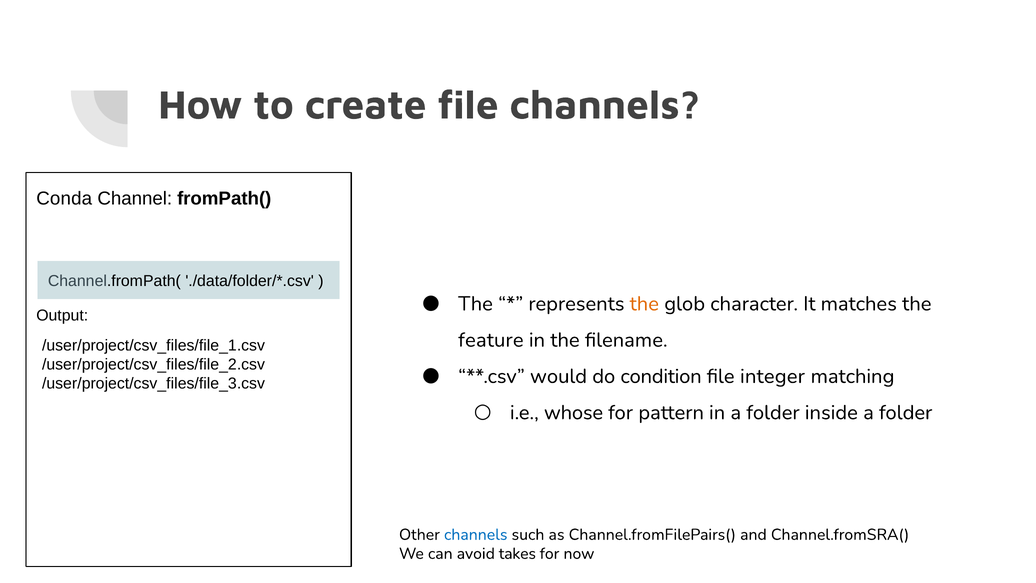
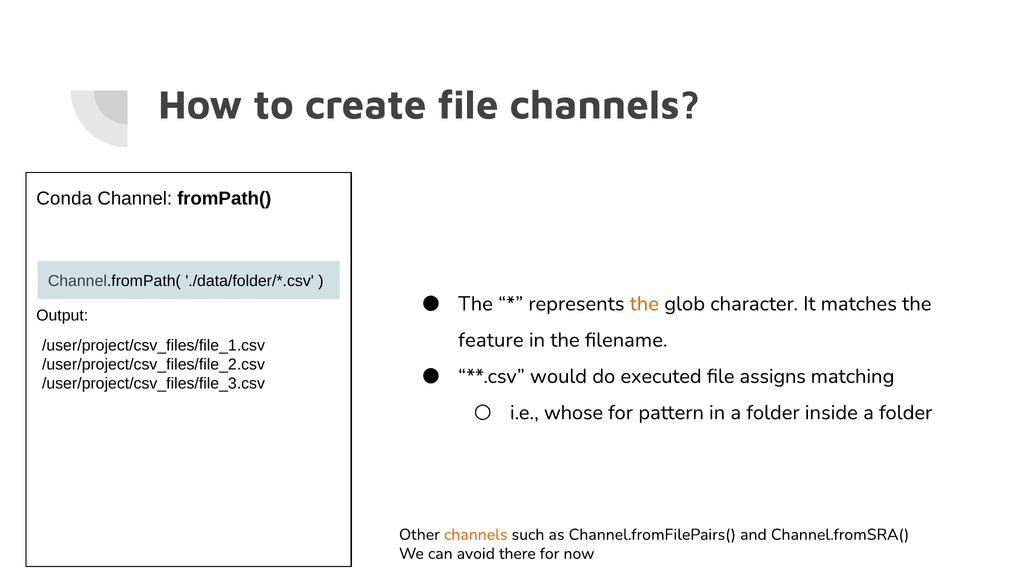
condition: condition -> executed (661, 376)
integer: integer -> assigns (773, 376)
channels colour: blue -> orange (476, 534)
takes: takes -> there (517, 553)
